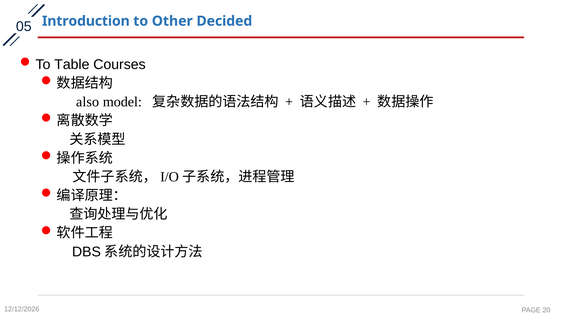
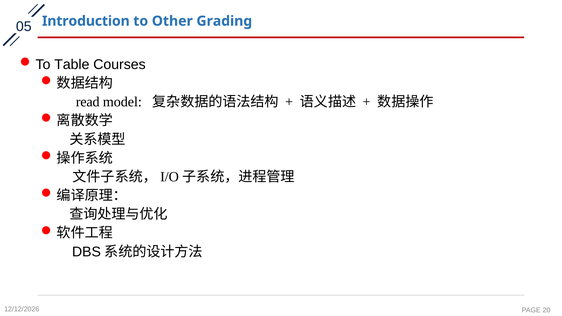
Decided: Decided -> Grading (224, 21)
also: also -> read (88, 102)
